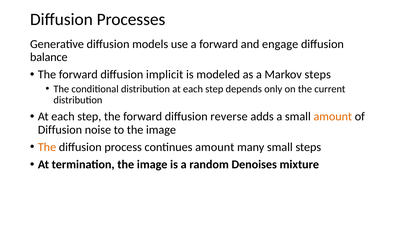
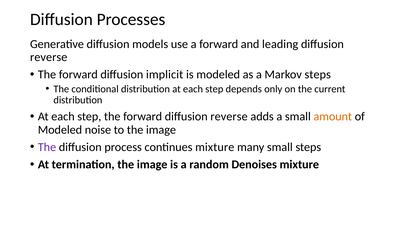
engage: engage -> leading (280, 44)
balance: balance -> reverse (49, 57)
Diffusion: Diffusion -> Modeled (60, 130)
The colour: orange -> purple (47, 147)
continues amount: amount -> mixture (215, 147)
